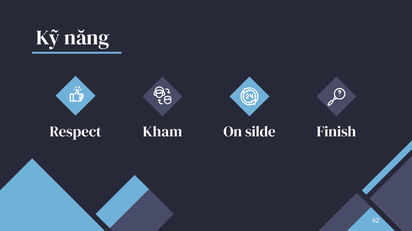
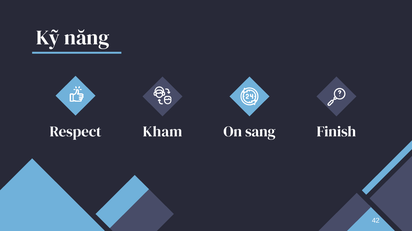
silde: silde -> sang (260, 132)
